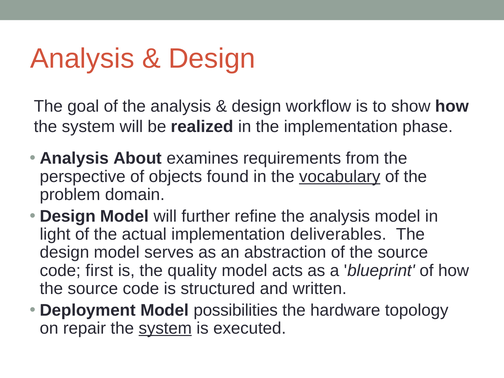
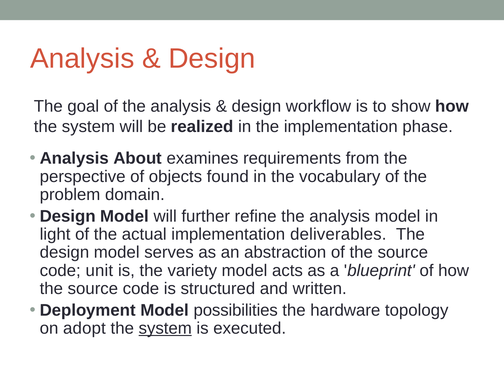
vocabulary underline: present -> none (340, 177)
first: first -> unit (99, 271)
quality: quality -> variety (192, 271)
repair: repair -> adopt (84, 328)
